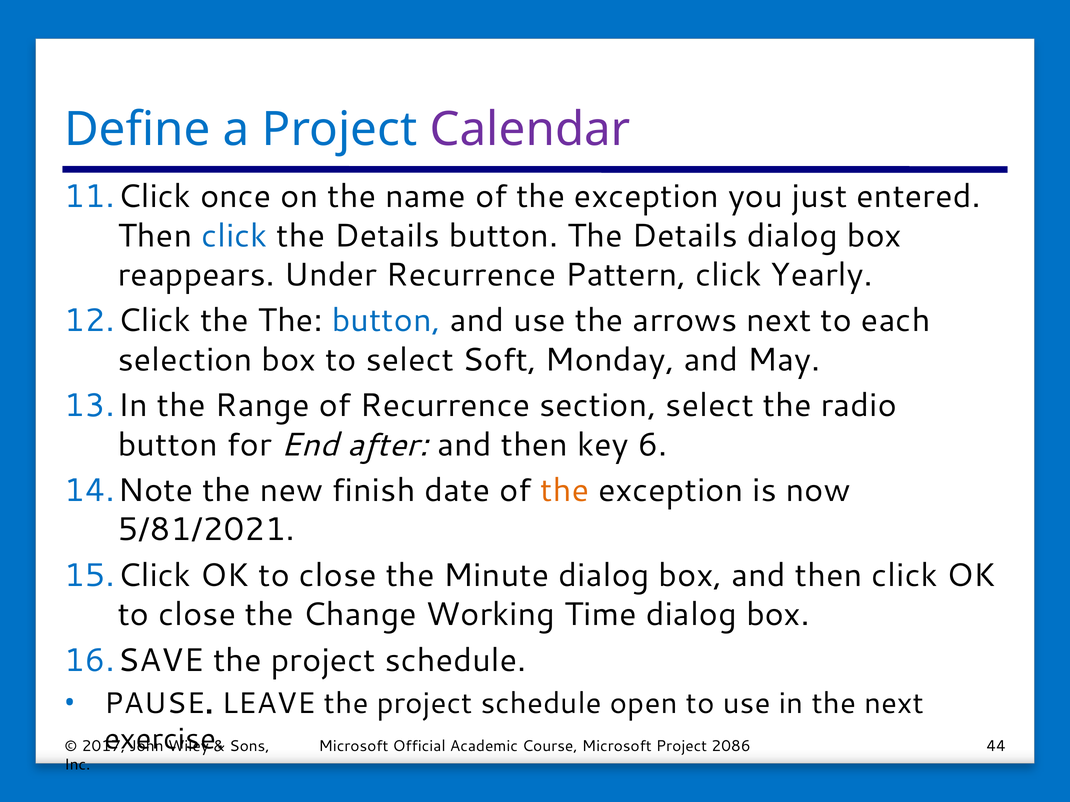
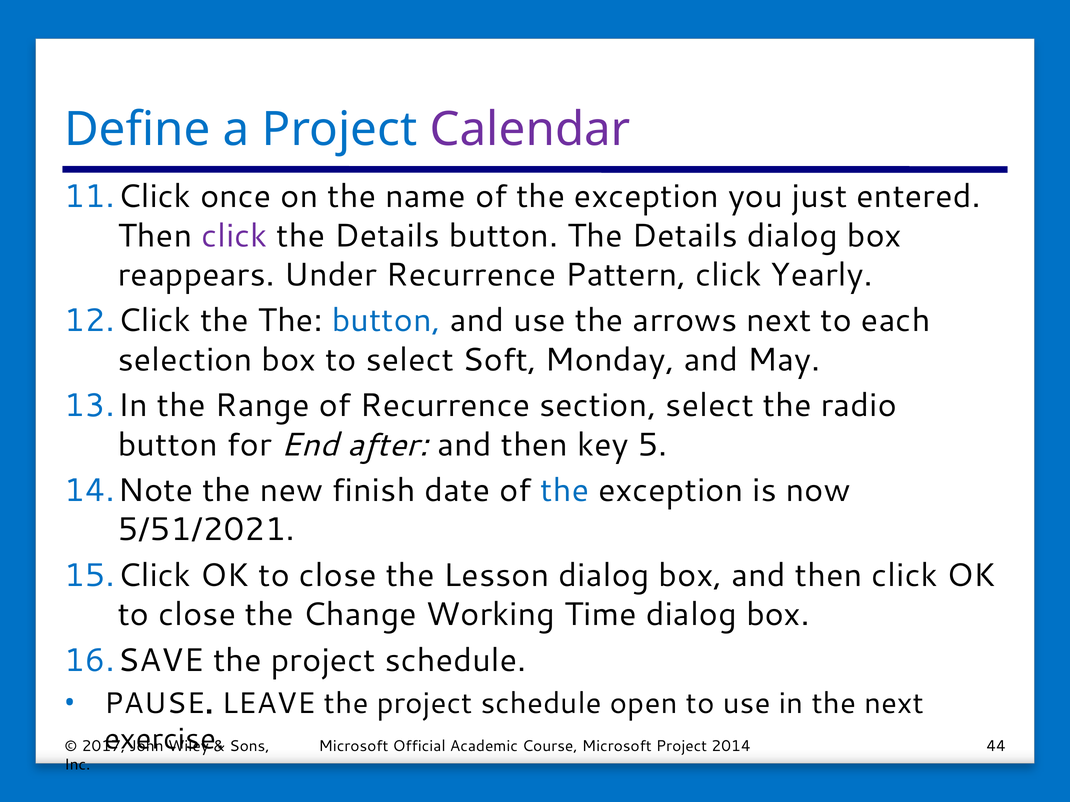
click colour: blue -> purple (234, 236)
6: 6 -> 5 (652, 445)
the colour: orange -> blue (565, 491)
5/81/2021: 5/81/2021 -> 5/51/2021 (206, 530)
Minute: Minute -> Lesson (496, 576)
2086: 2086 -> 2014 (731, 747)
